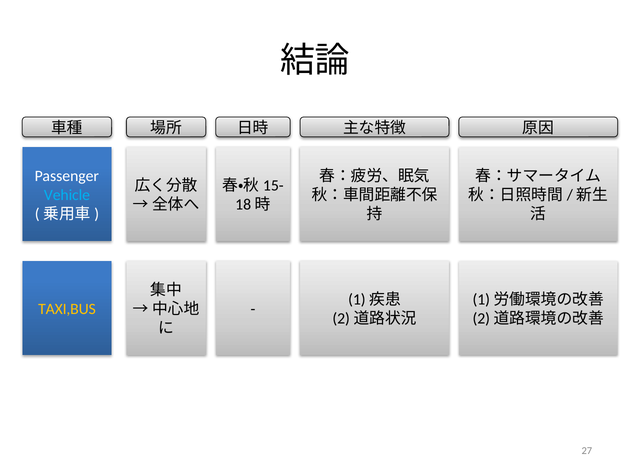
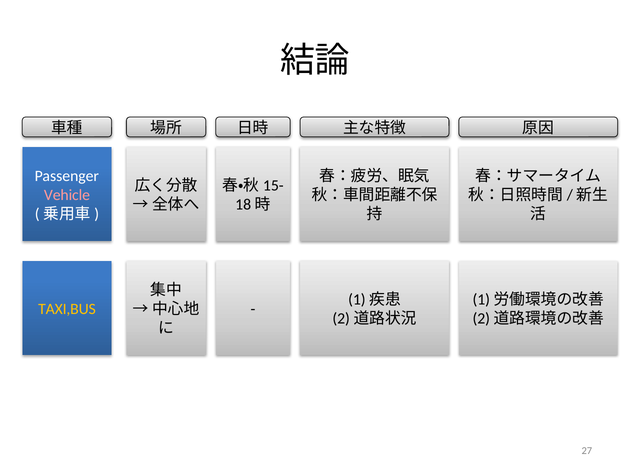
Vehicle colour: light blue -> pink (67, 195)
